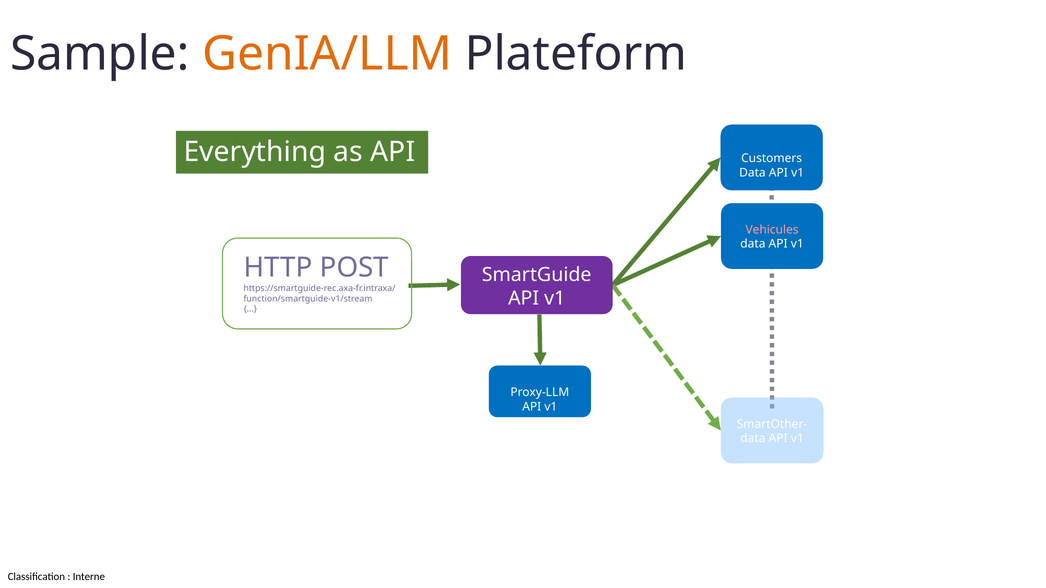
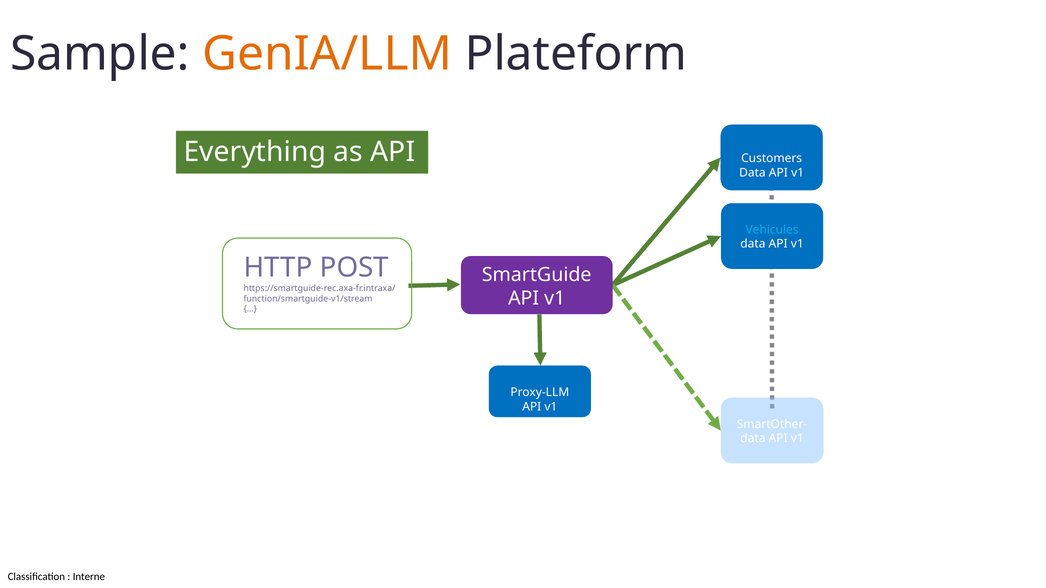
Vehicules colour: pink -> light blue (772, 230)
